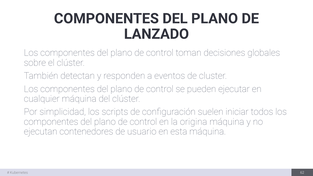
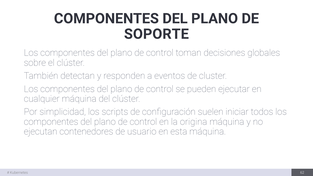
LANZADO: LANZADO -> SOPORTE (156, 34)
